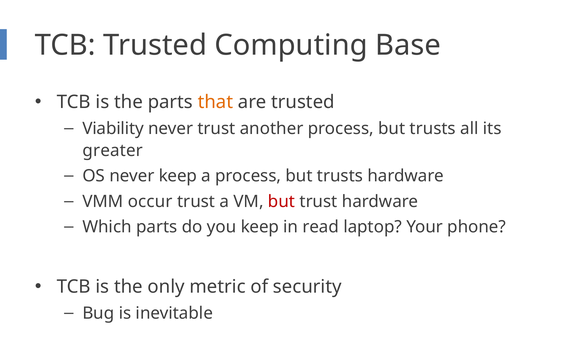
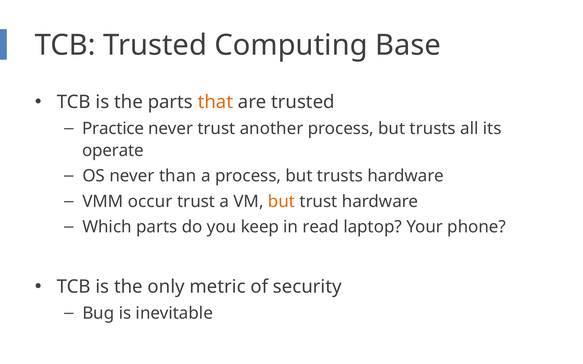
Viability: Viability -> Practice (113, 129)
greater: greater -> operate (113, 151)
never keep: keep -> than (178, 176)
but colour: red -> orange (282, 202)
